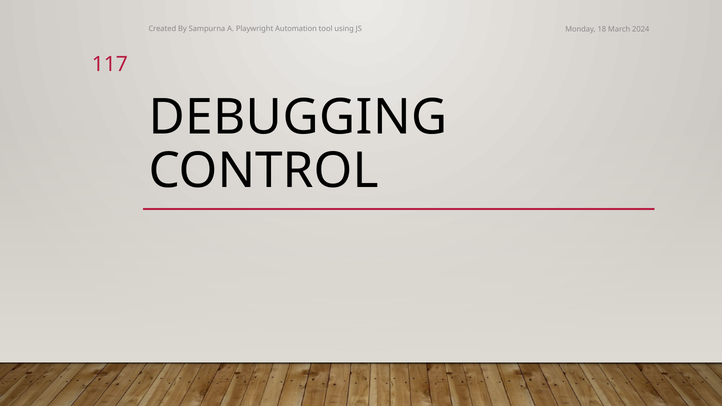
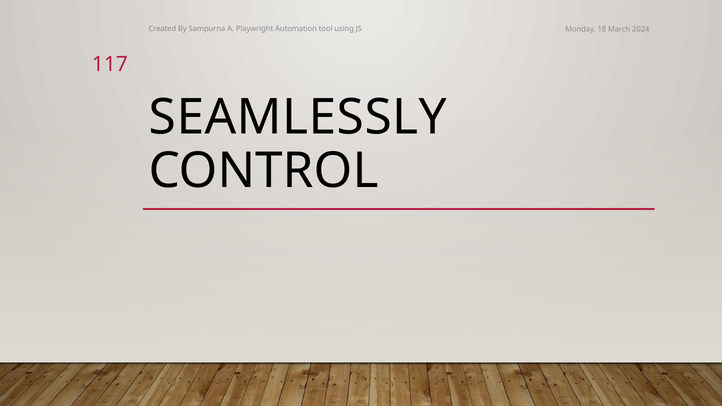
DEBUGGING: DEBUGGING -> SEAMLESSLY (298, 117)
